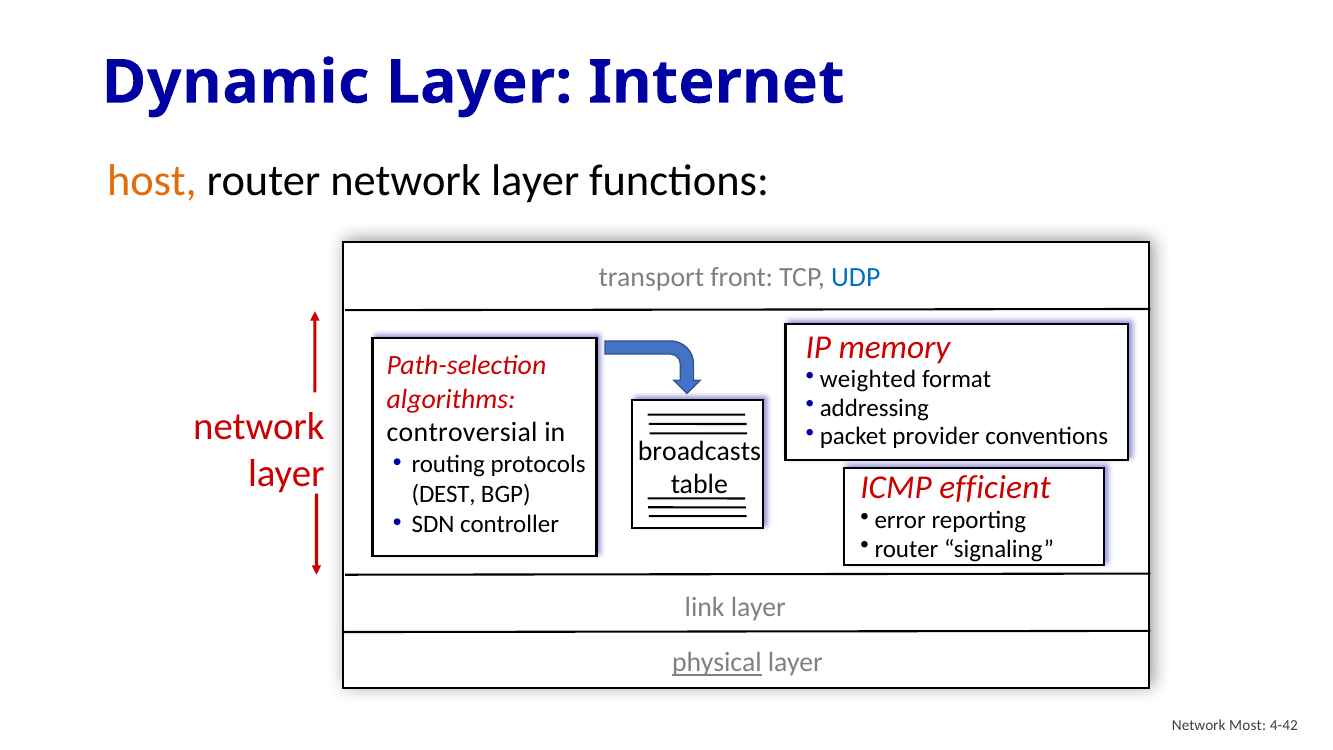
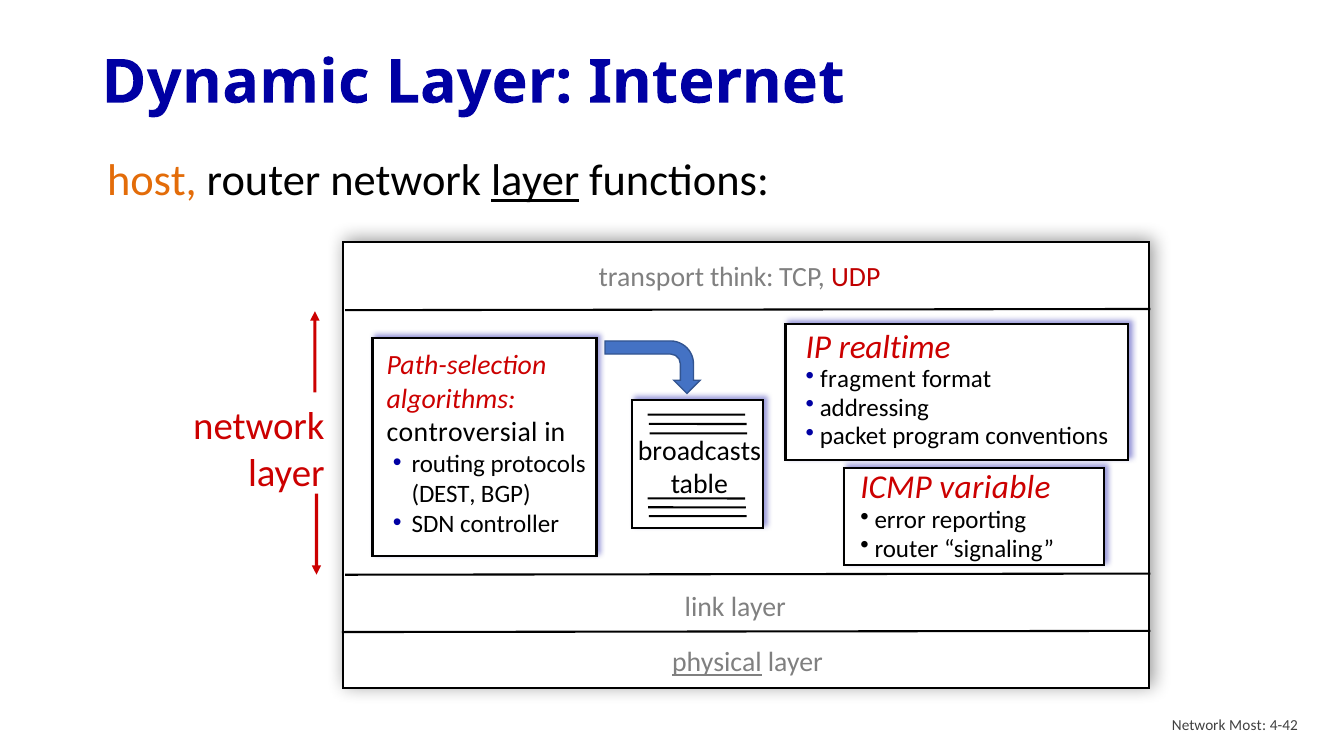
layer underline: none -> present (535, 181)
front: front -> think (742, 277)
UDP colour: blue -> red (856, 277)
memory: memory -> realtime (895, 347)
weighted: weighted -> fragment (868, 380)
provider: provider -> program (936, 437)
efficient: efficient -> variable (995, 487)
